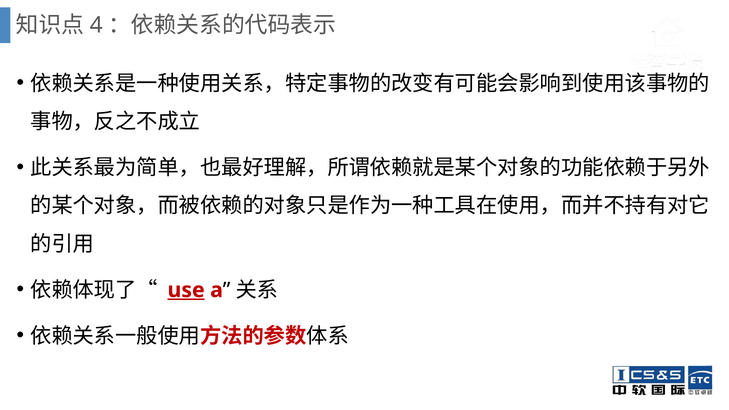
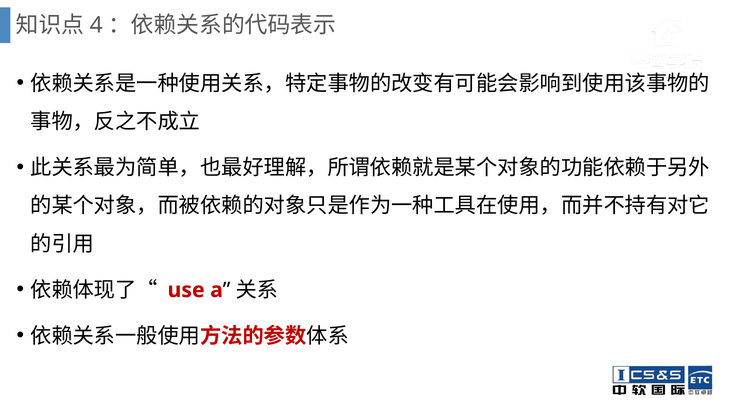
use underline: present -> none (186, 290)
